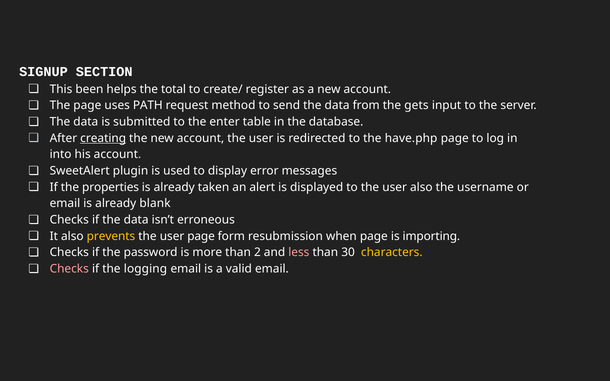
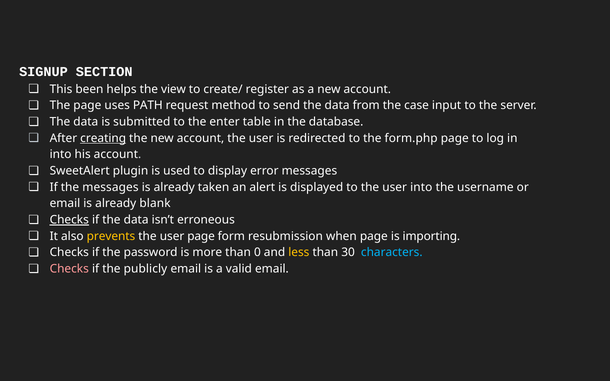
total: total -> view (173, 89)
gets: gets -> case (417, 106)
have.php: have.php -> form.php (411, 138)
the properties: properties -> messages (110, 187)
user also: also -> into (421, 187)
Checks underline: none -> present (69, 220)
2: 2 -> 0 (257, 253)
less colour: pink -> yellow (299, 253)
characters colour: yellow -> light blue (392, 253)
logging: logging -> publicly (145, 269)
